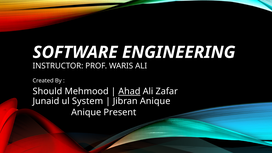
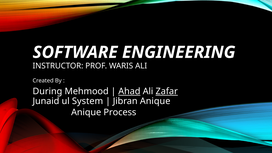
Should: Should -> During (47, 91)
Zafar underline: none -> present (167, 91)
Present: Present -> Process (120, 112)
